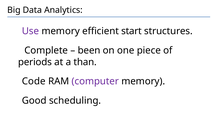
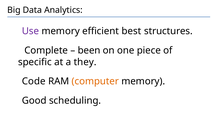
start: start -> best (131, 31)
periods: periods -> specific (35, 62)
than: than -> they (85, 62)
computer colour: purple -> orange (95, 81)
